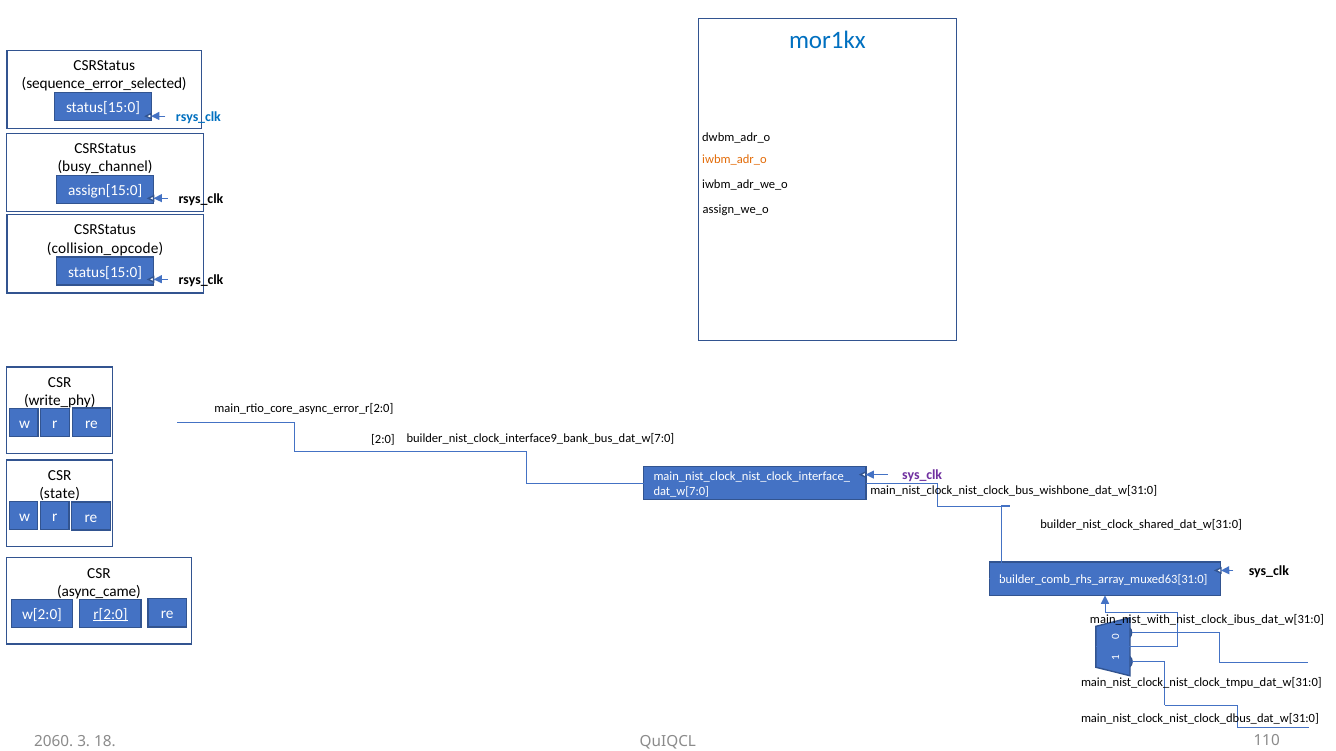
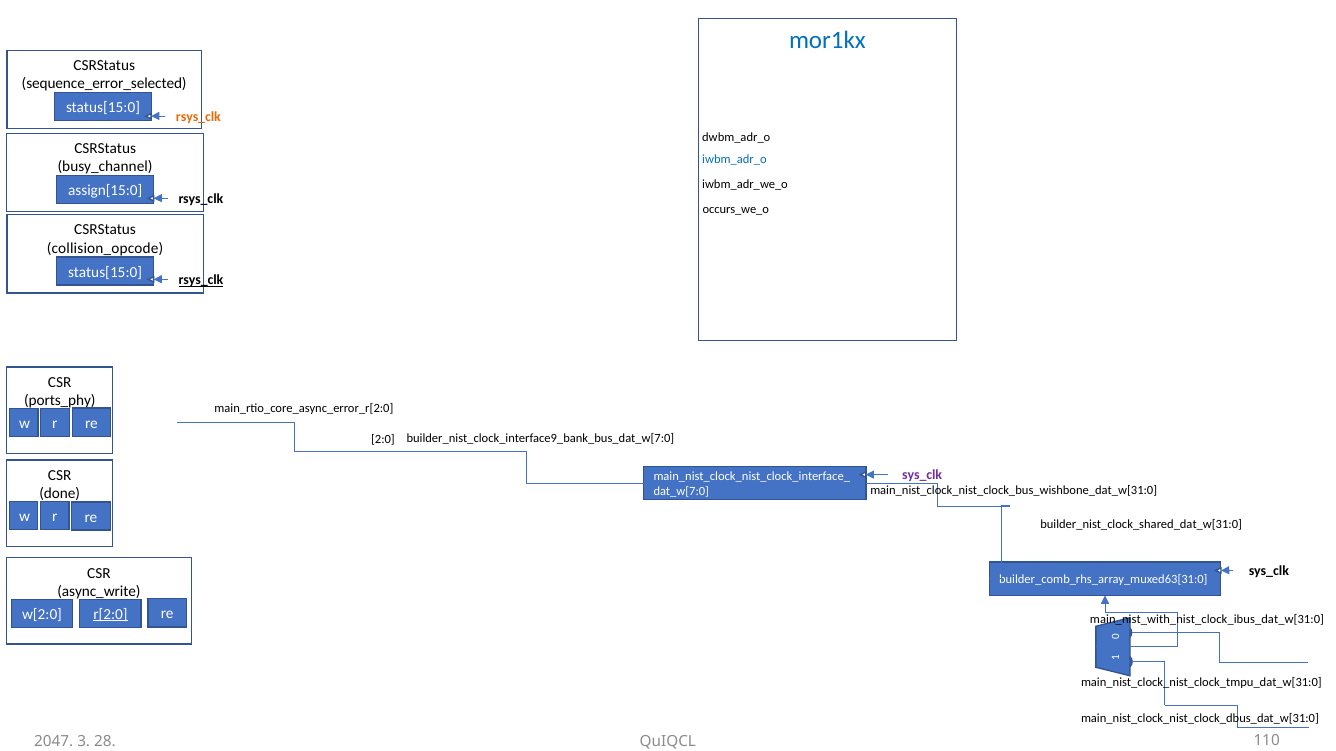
rsys_clk colour: blue -> orange (198, 117)
iwbm_adr_o colour: orange -> blue (734, 160)
assign_we_o: assign_we_o -> occurs_we_o (736, 210)
rsys_clk underline: none -> present (201, 280)
write_phy: write_phy -> ports_phy (60, 401)
state: state -> done (60, 494)
async_came: async_came -> async_write (99, 592)
2060: 2060 -> 2047 (54, 742)
18: 18 -> 28 (105, 742)
